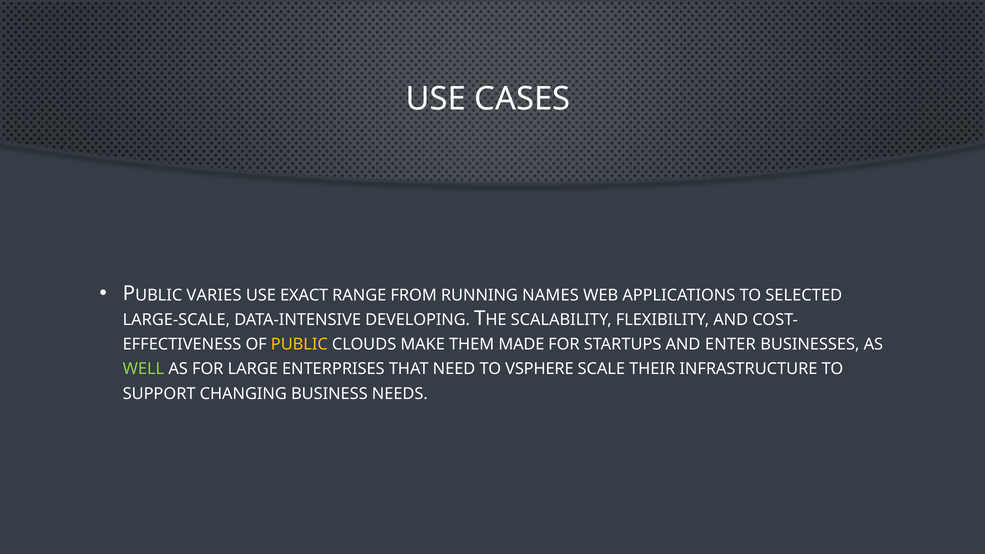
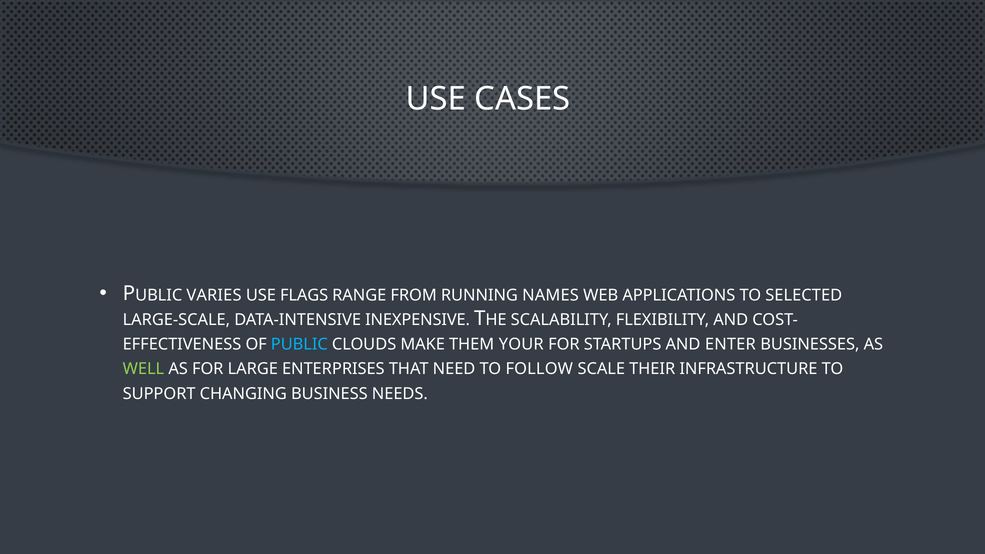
EXACT: EXACT -> FLAGS (304, 295)
DEVELOPING: DEVELOPING -> INEXPENSIVE (418, 320)
PUBLIC colour: yellow -> light blue (299, 345)
MADE: MADE -> YOUR (521, 345)
VSPHERE: VSPHERE -> FOLLOW (539, 369)
